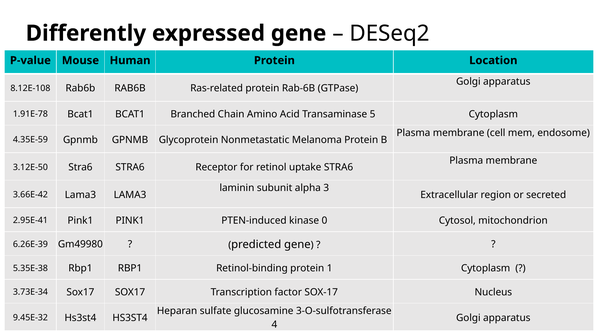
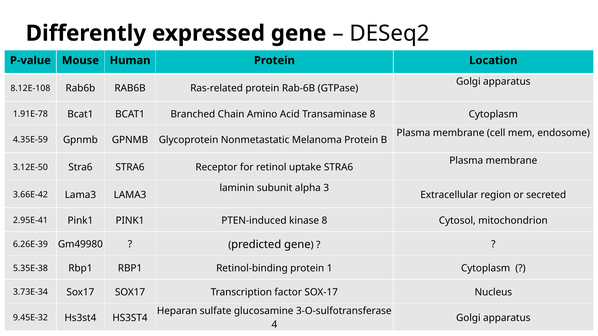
Transaminase 5: 5 -> 8 (373, 114)
kinase 0: 0 -> 8 (324, 221)
